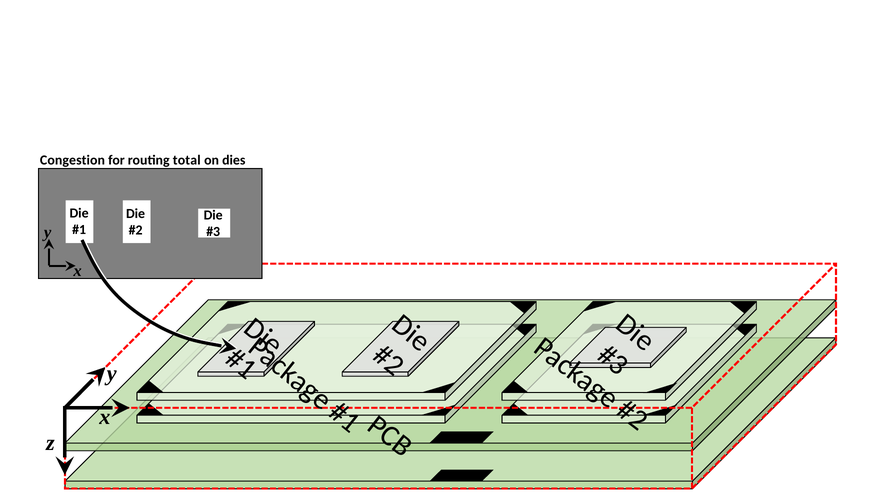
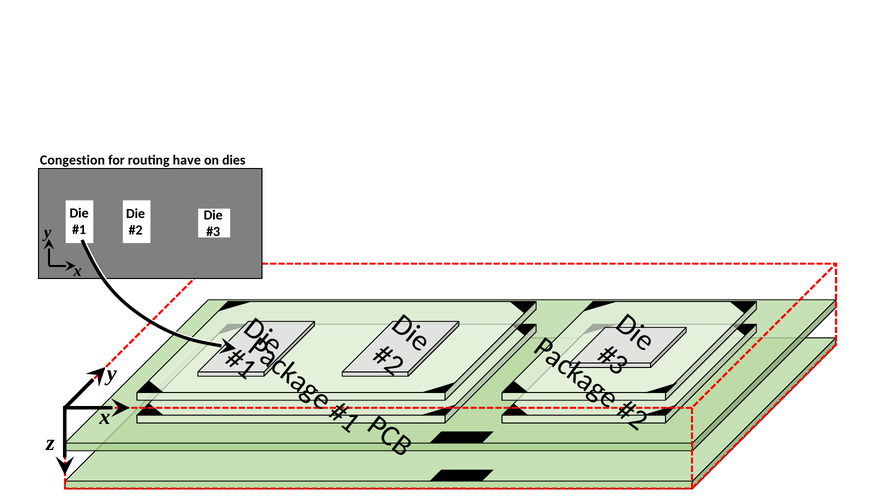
total: total -> have (187, 160)
